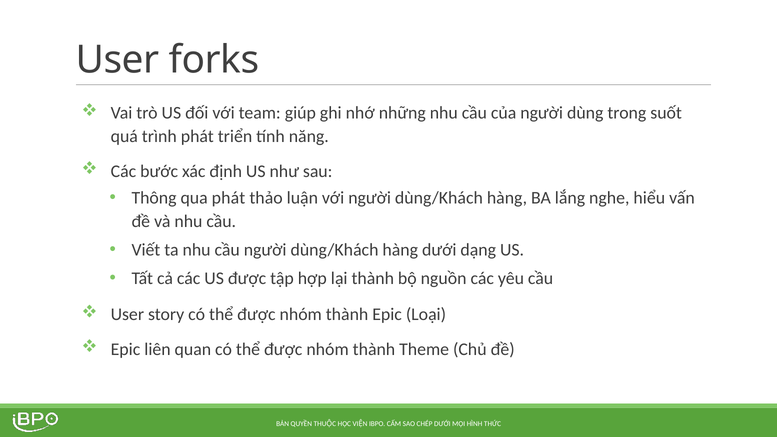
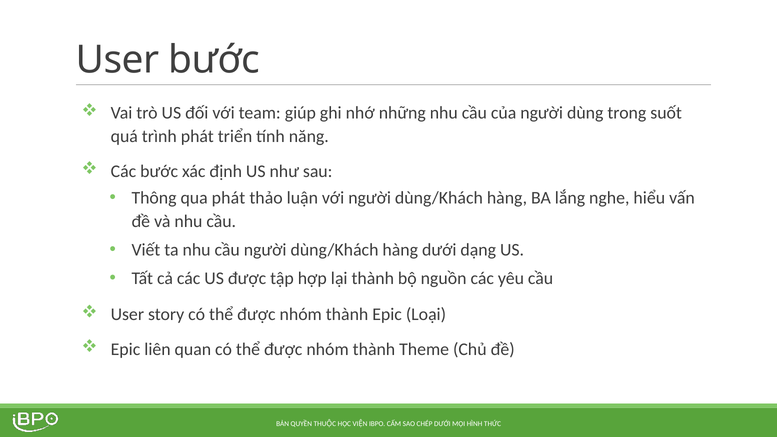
forks: forks -> bước (214, 60)
